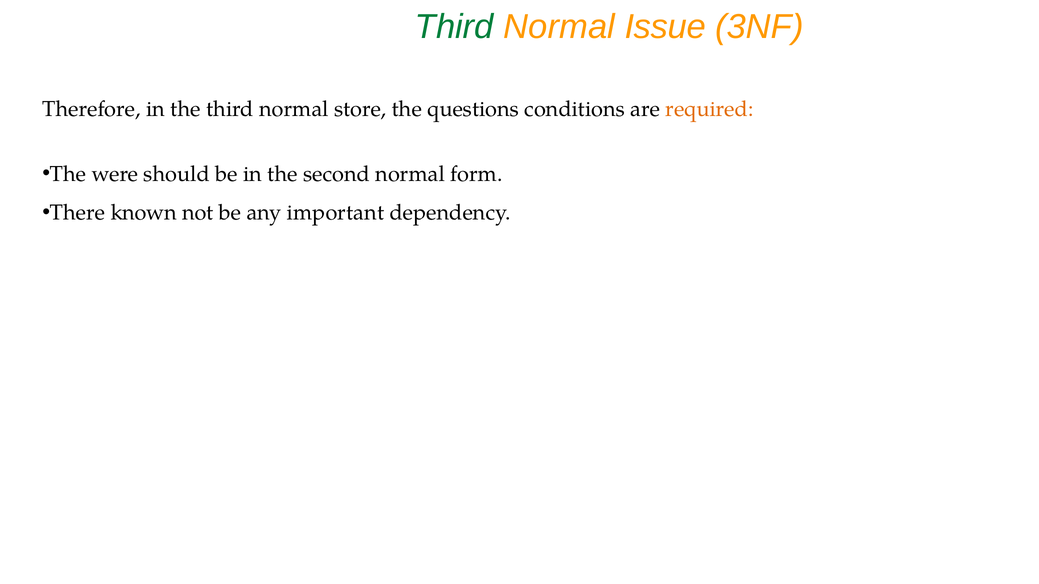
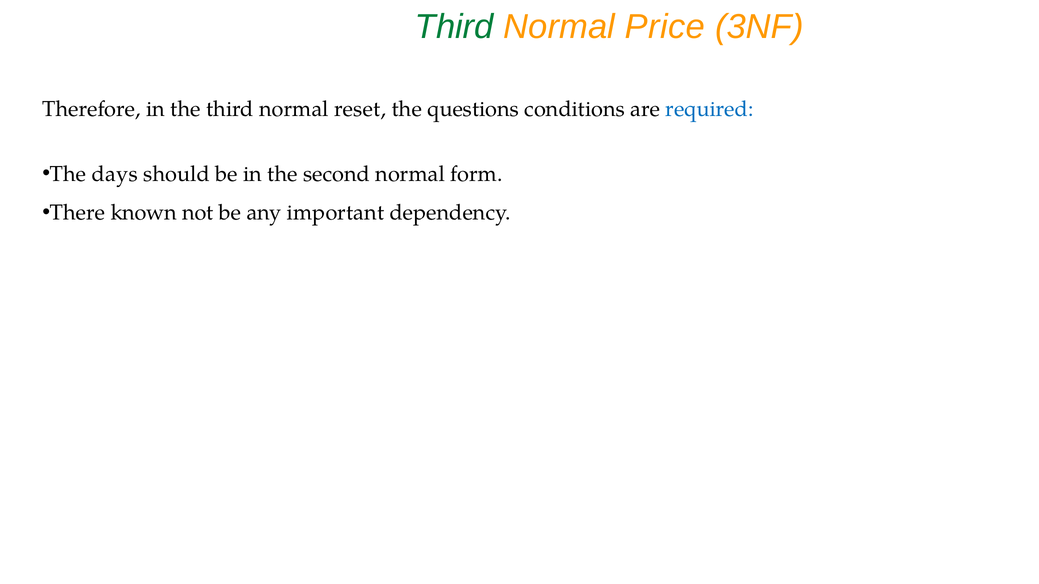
Issue: Issue -> Price (665, 27)
store: store -> reset (360, 109)
required colour: orange -> blue (709, 109)
were: were -> days (115, 174)
